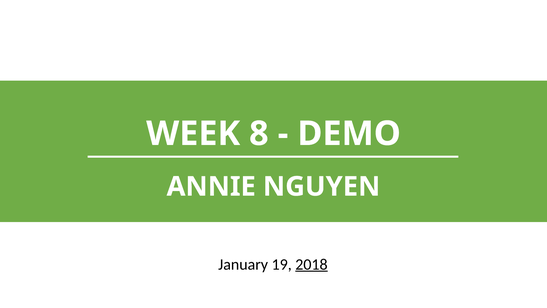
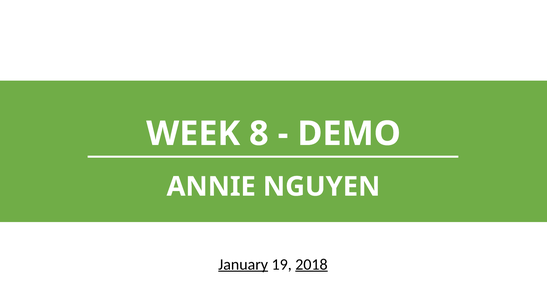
January underline: none -> present (243, 264)
